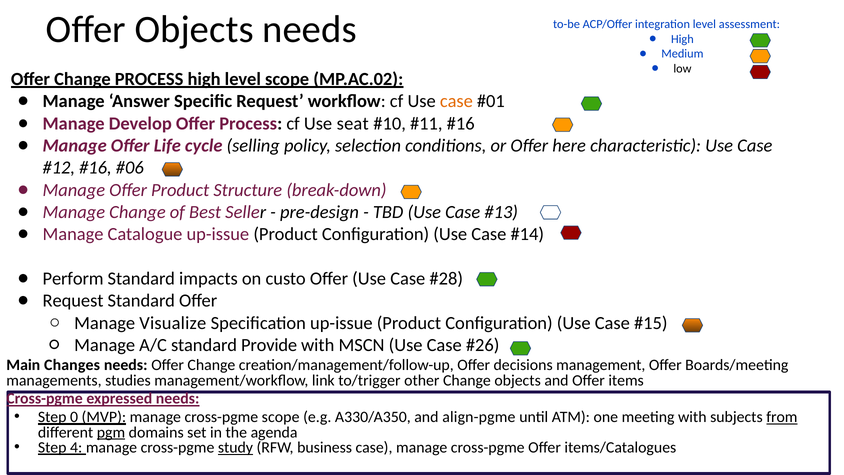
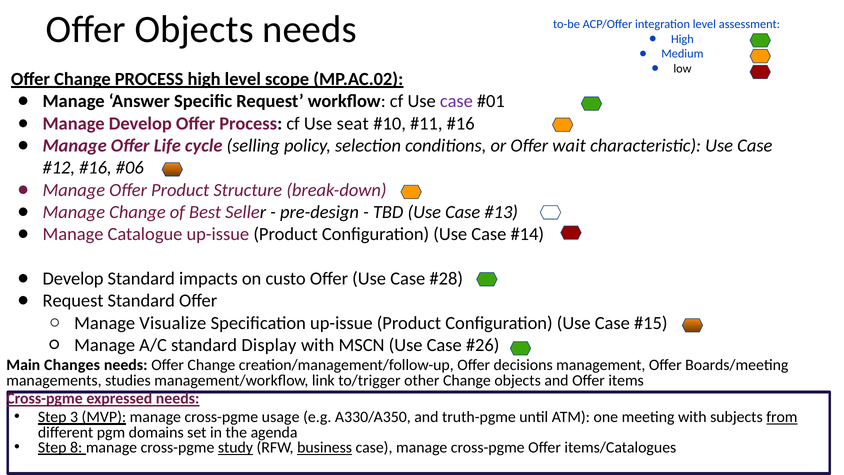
case colour: orange -> purple (456, 101)
here: here -> wait (569, 146)
Perform: Perform -> Develop (73, 279)
Provide: Provide -> Display (269, 345)
0: 0 -> 3 (74, 417)
cross-pgme scope: scope -> usage (281, 417)
align-pgme: align-pgme -> truth-pgme (479, 417)
pgm underline: present -> none (111, 432)
4: 4 -> 8 (76, 447)
business underline: none -> present (325, 447)
